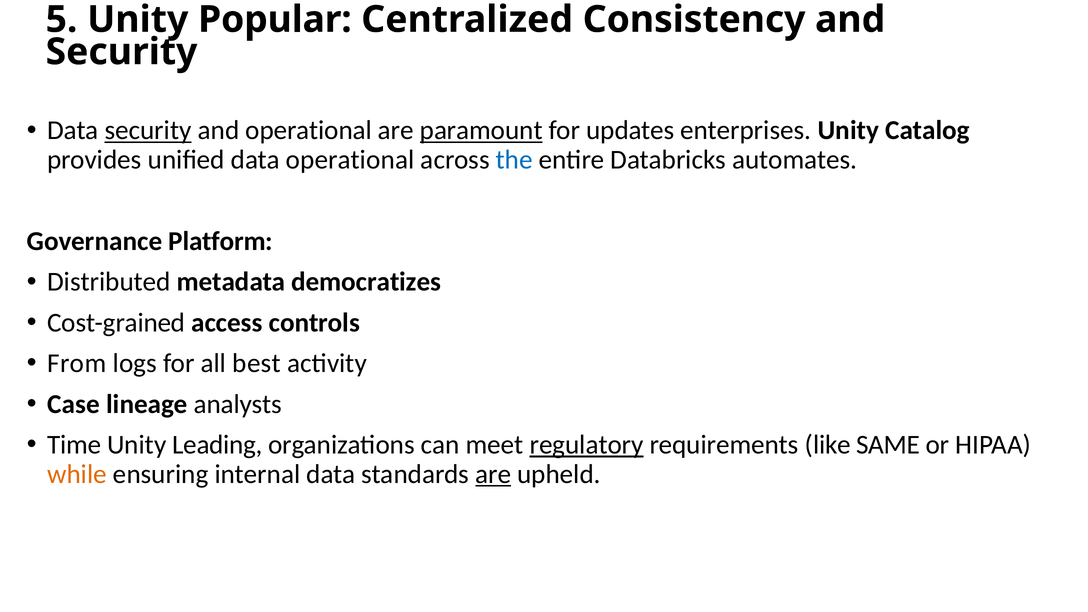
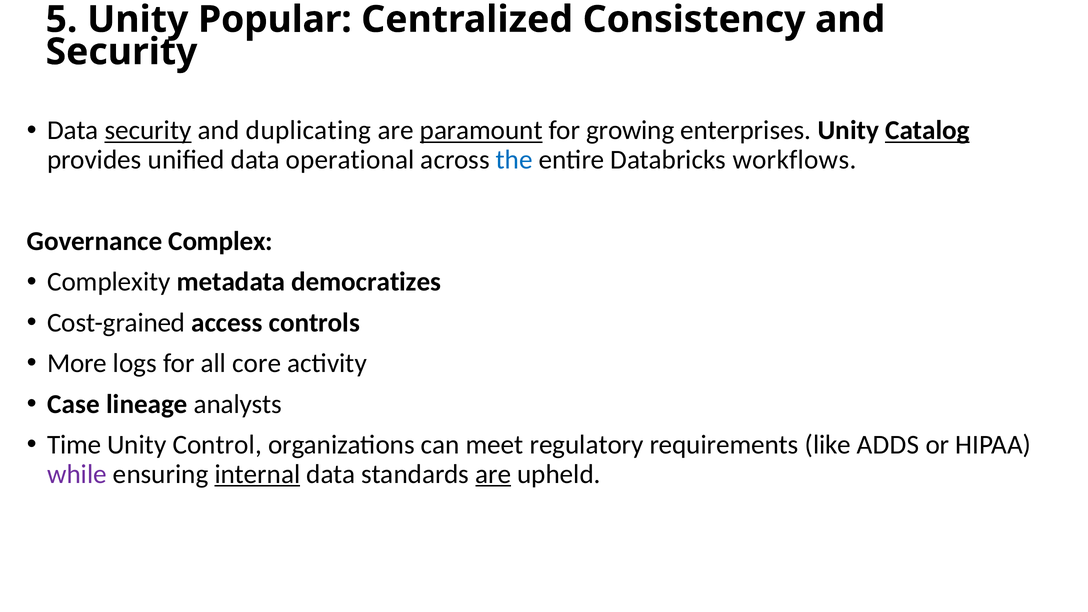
and operational: operational -> duplicating (308, 130)
updates: updates -> growing (630, 130)
Catalog underline: none -> present (927, 130)
automates: automates -> workflows (794, 160)
Platform: Platform -> Complex (221, 241)
Distributed: Distributed -> Complexity (109, 282)
From: From -> More (77, 363)
best: best -> core (257, 363)
Leading: Leading -> Control (217, 445)
regulatory underline: present -> none (587, 445)
SAME: SAME -> ADDS (888, 445)
while colour: orange -> purple (77, 474)
internal underline: none -> present (257, 474)
